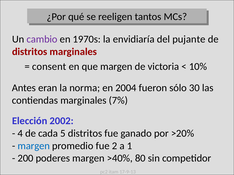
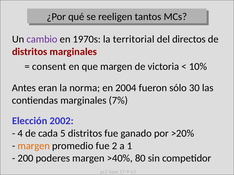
envidiaría: envidiaría -> territorial (134, 39)
pujante: pujante -> directos (189, 39)
margen colour: blue -> orange (34, 146)
